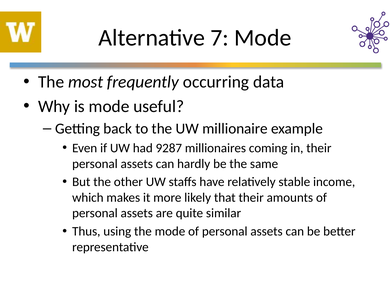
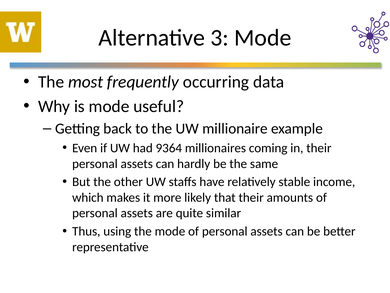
7: 7 -> 3 (219, 38)
9287: 9287 -> 9364 (169, 148)
